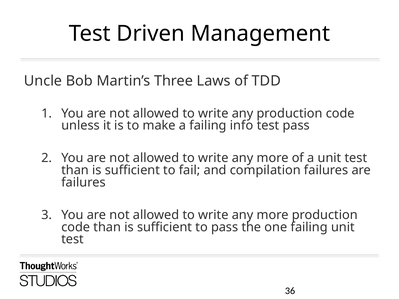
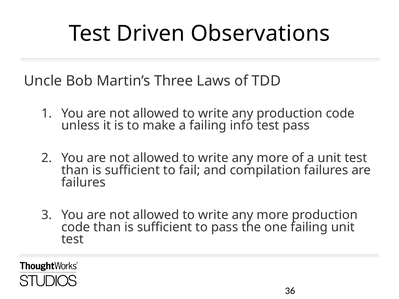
Management: Management -> Observations (260, 34)
